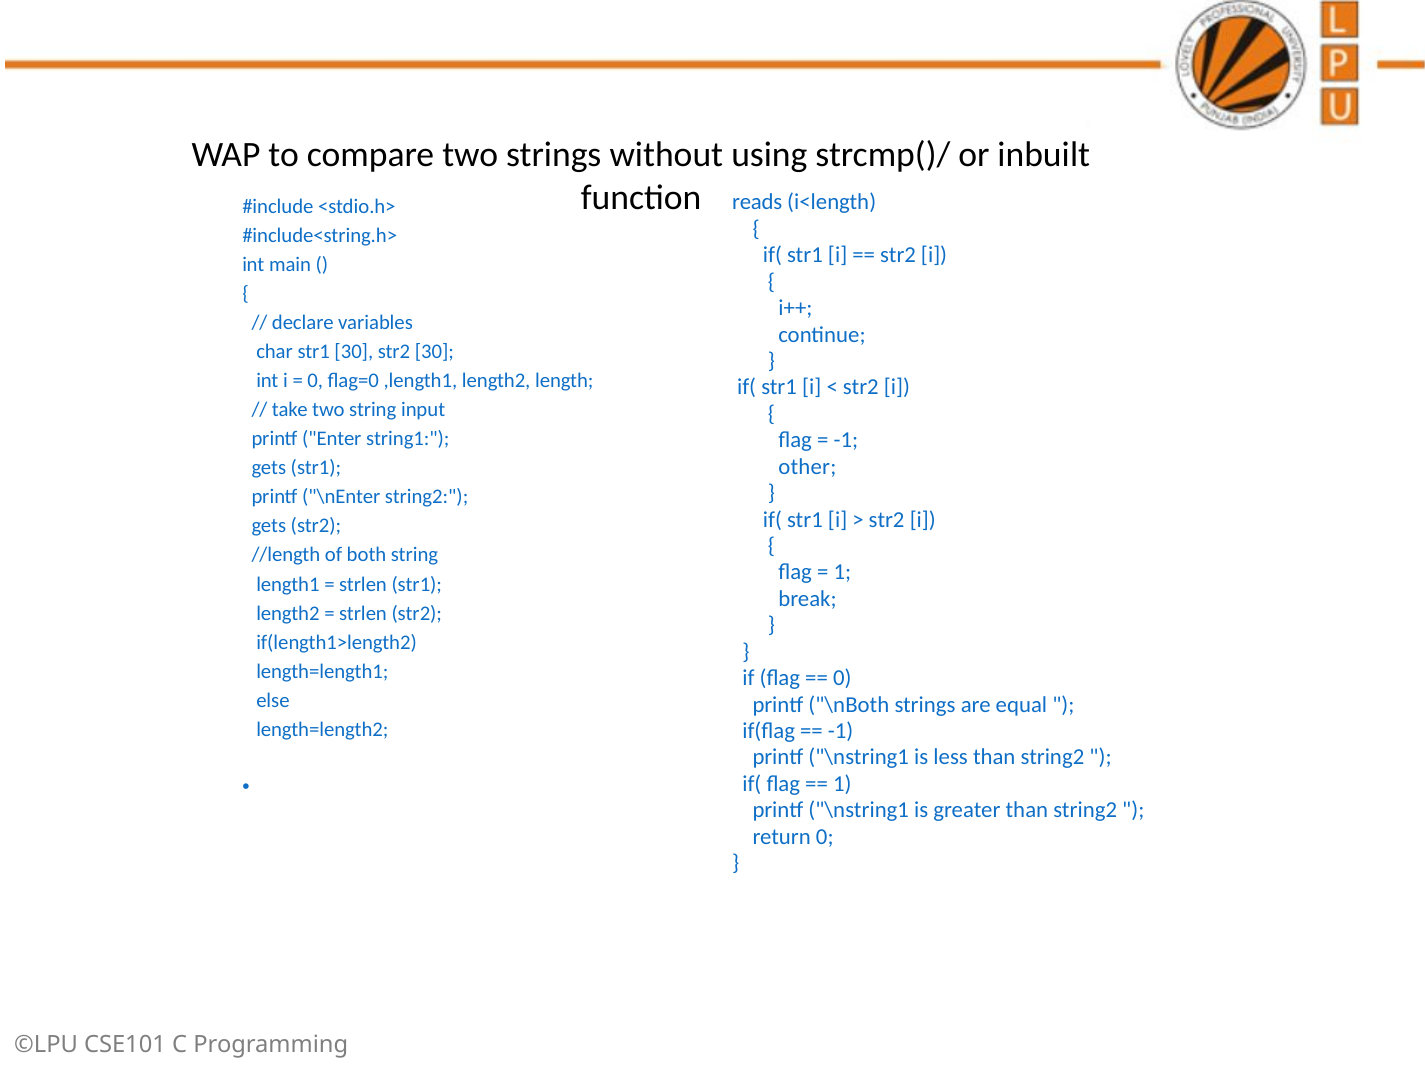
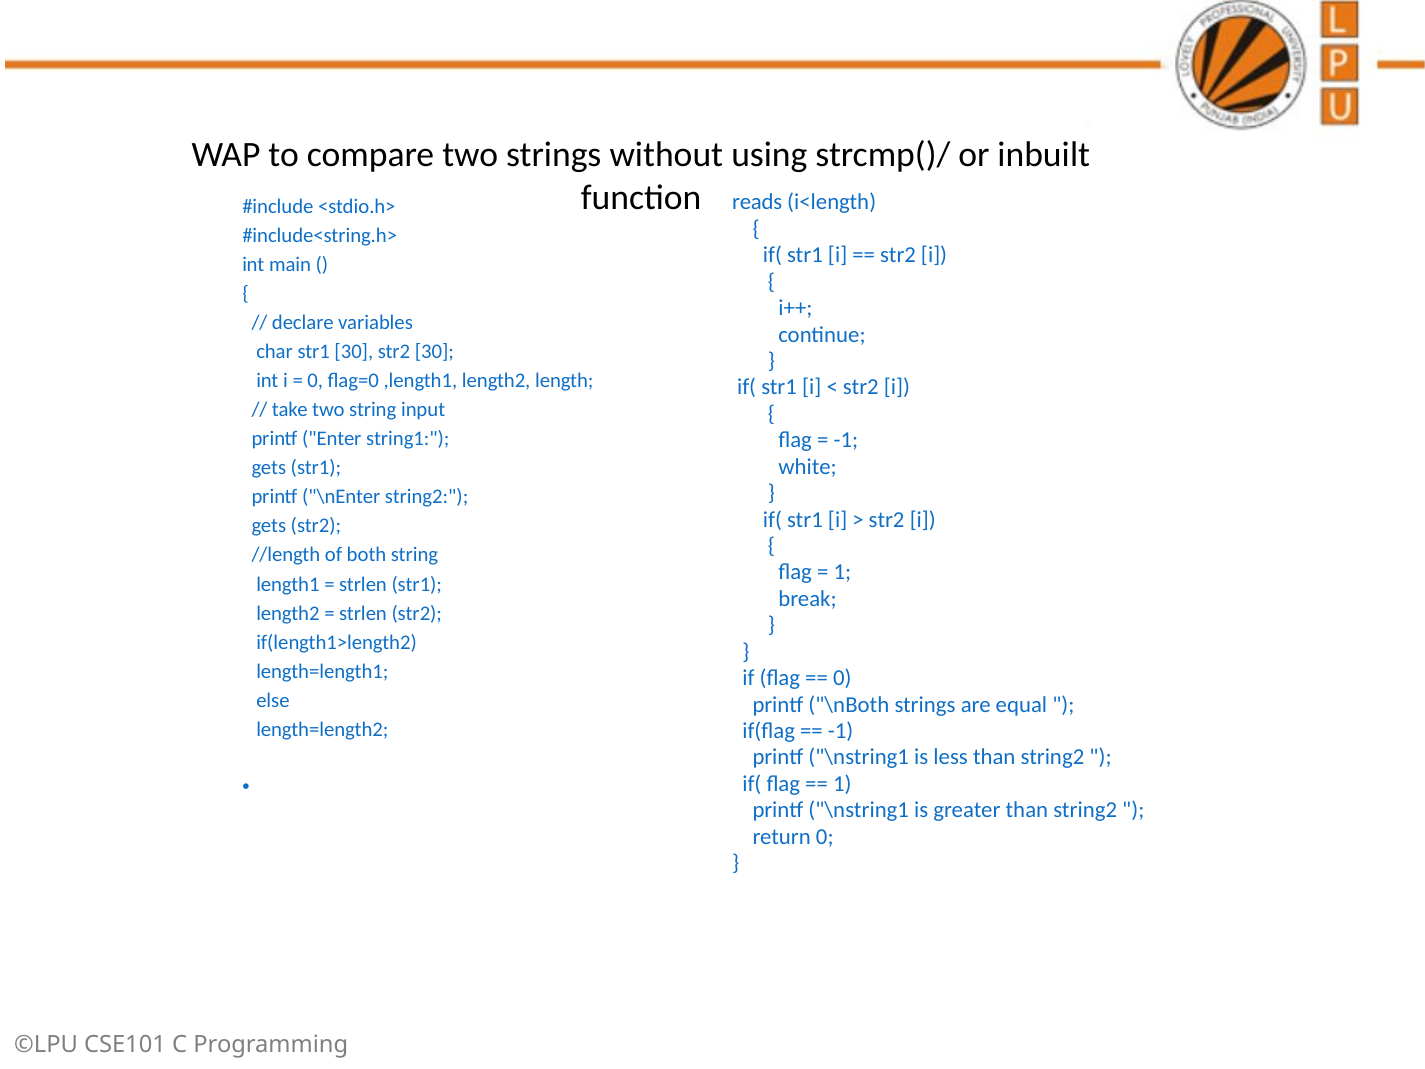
other: other -> white (808, 467)
